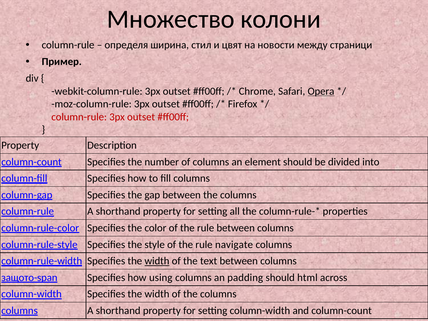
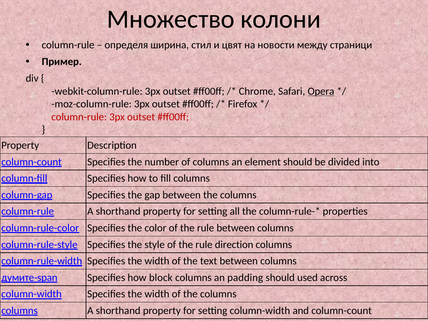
navigate: navigate -> direction (234, 244)
width underline: present -> none (157, 261)
защото-span: защото-span -> думите-span (29, 278)
using: using -> block (161, 278)
html: html -> used (307, 278)
